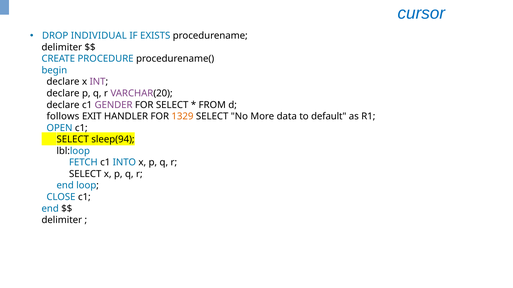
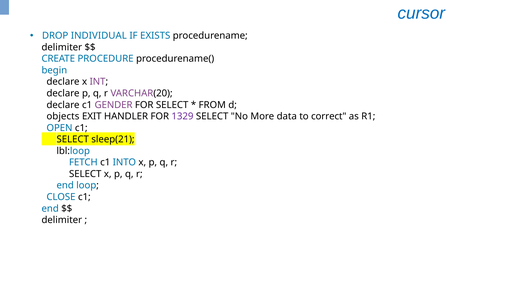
follows: follows -> objects (63, 117)
1329 colour: orange -> purple (182, 117)
default: default -> correct (329, 117)
sleep(94: sleep(94 -> sleep(21 (113, 140)
